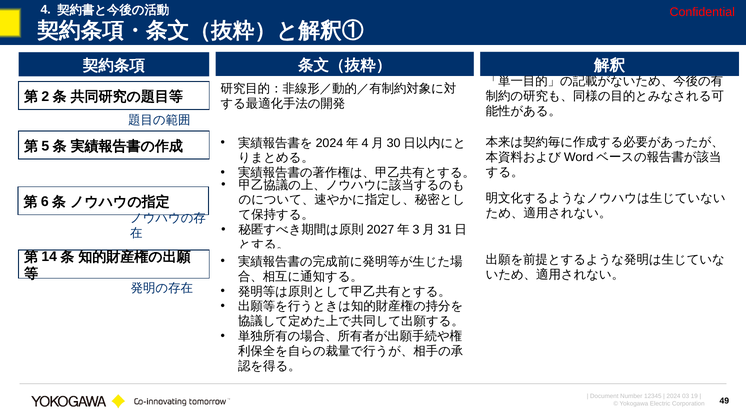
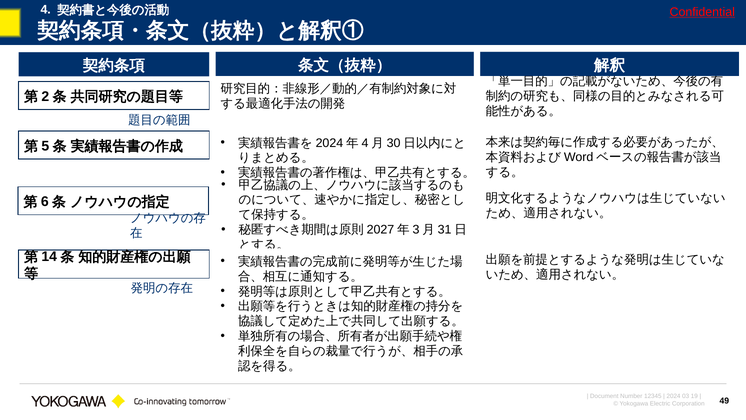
Confidential underline: none -> present (702, 12)
